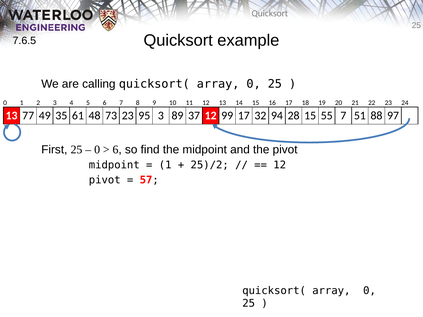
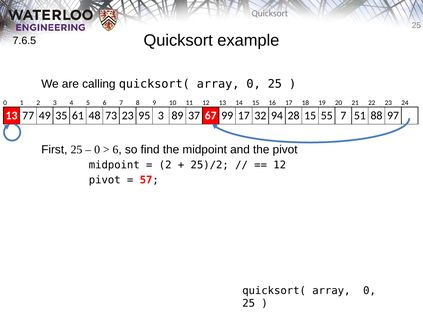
37 12: 12 -> 67 (211, 116)
1: 1 -> 2 (165, 165)
